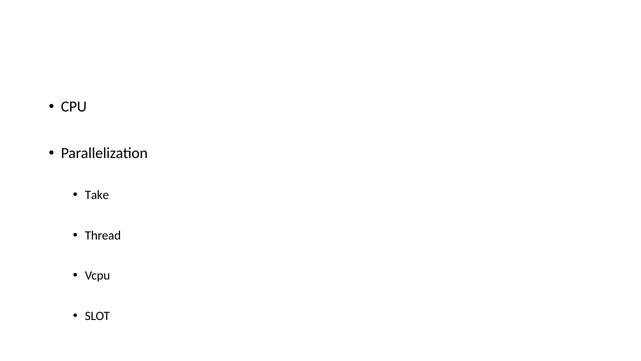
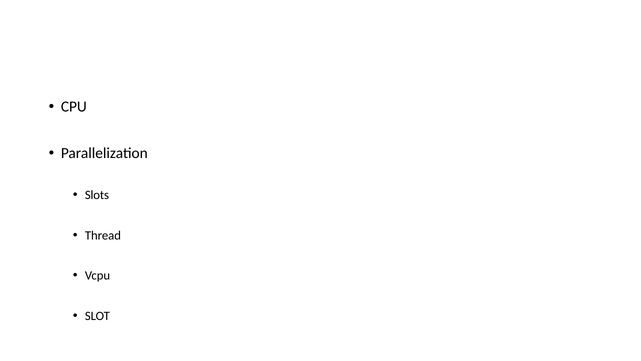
Take: Take -> Slots (97, 195)
